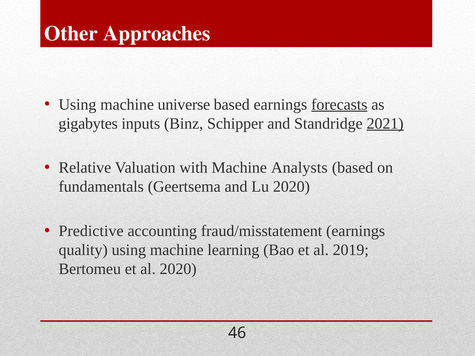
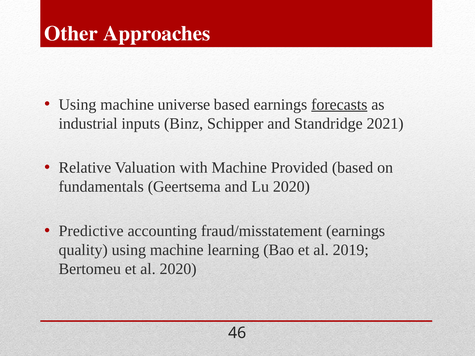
gigabytes: gigabytes -> industrial (88, 124)
2021 underline: present -> none (385, 124)
Analysts: Analysts -> Provided (299, 168)
